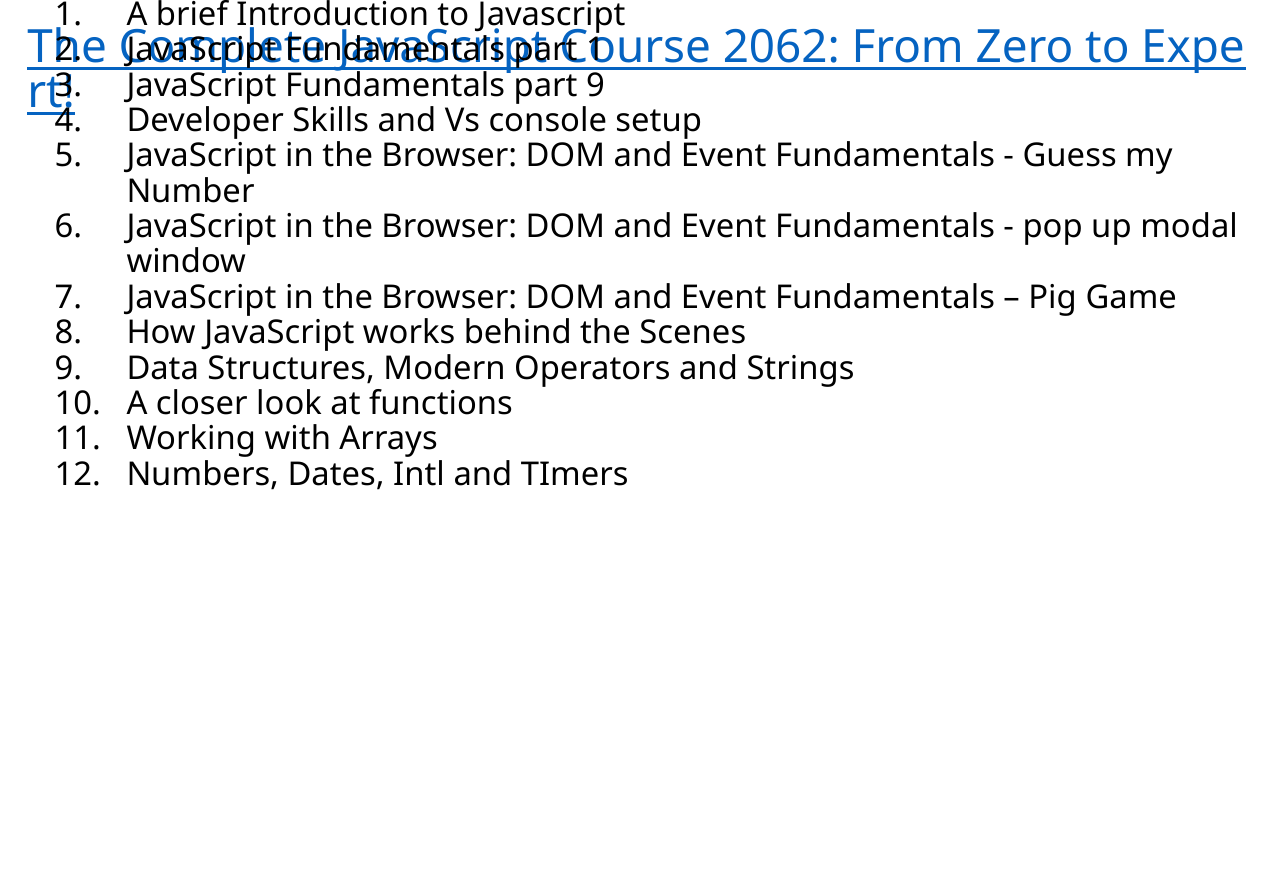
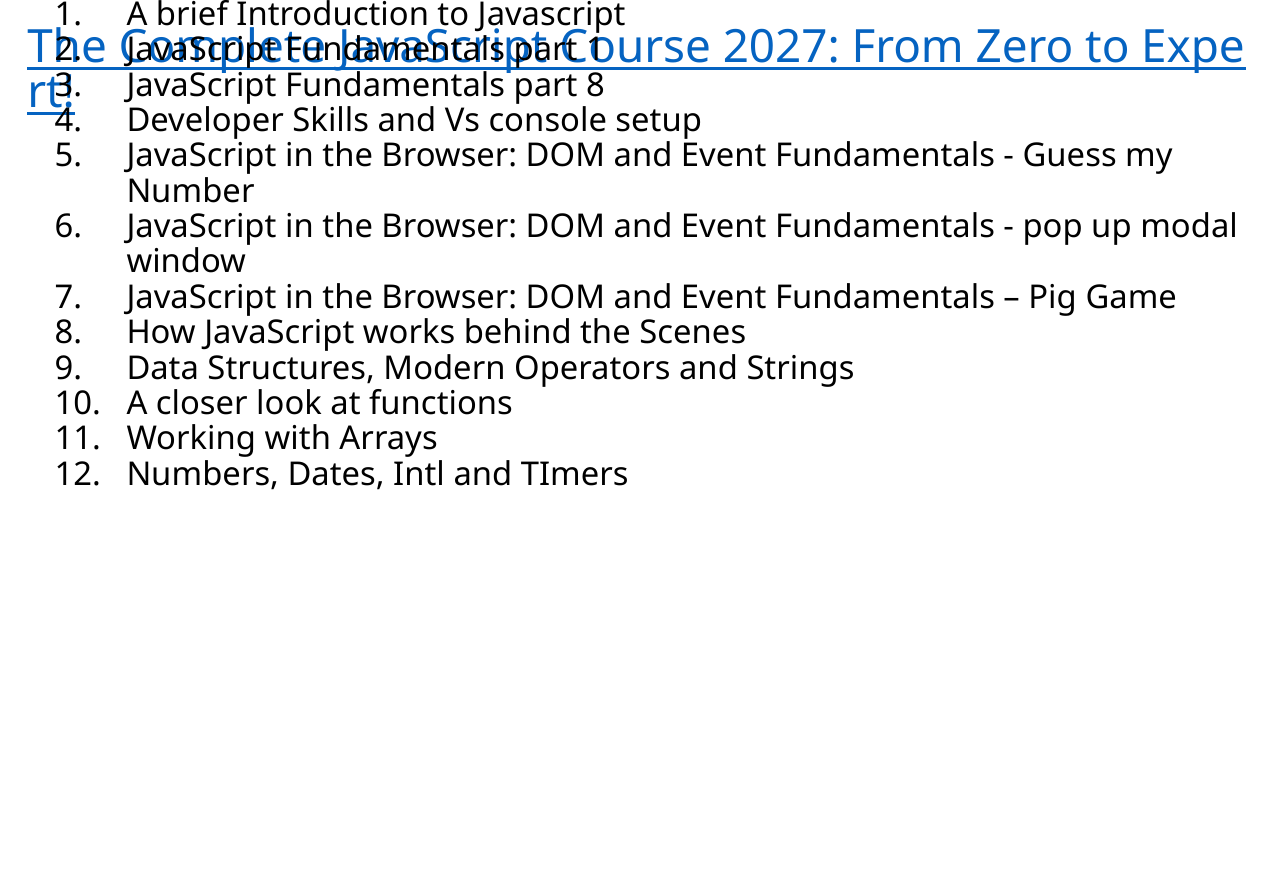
2062: 2062 -> 2027 (781, 48)
part 9: 9 -> 8 (595, 85)
